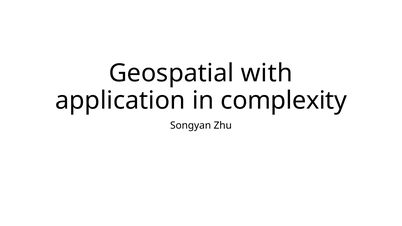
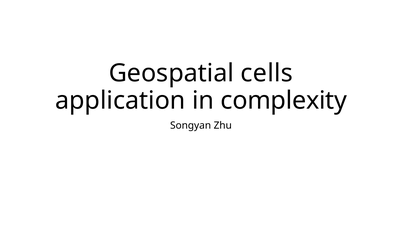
with: with -> cells (267, 73)
